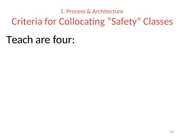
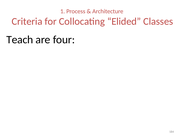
Safety: Safety -> Elided (124, 22)
